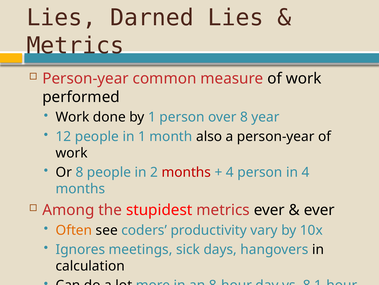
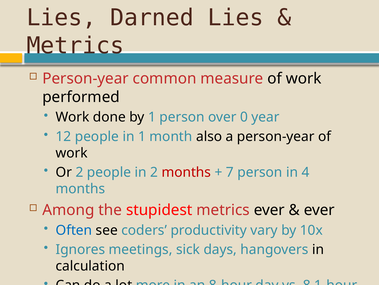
over 8: 8 -> 0 (244, 117)
Or 8: 8 -> 2 (79, 172)
4: 4 -> 7 (230, 172)
Often colour: orange -> blue (74, 230)
